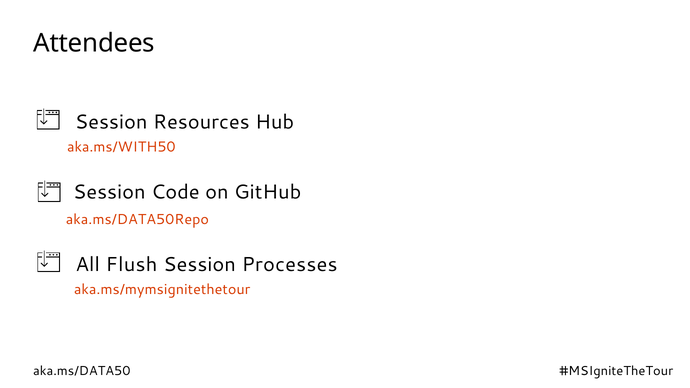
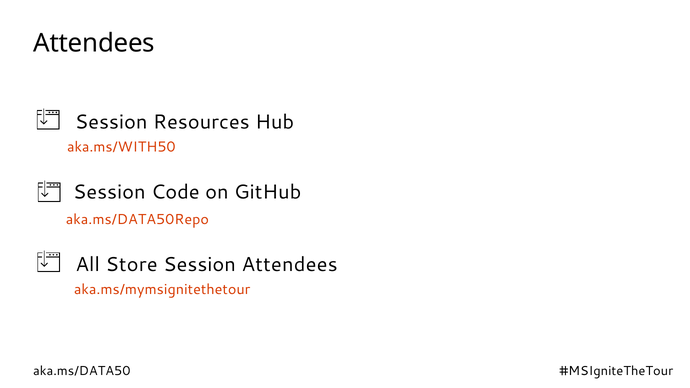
Flush: Flush -> Store (132, 264)
Session Processes: Processes -> Attendees (290, 264)
